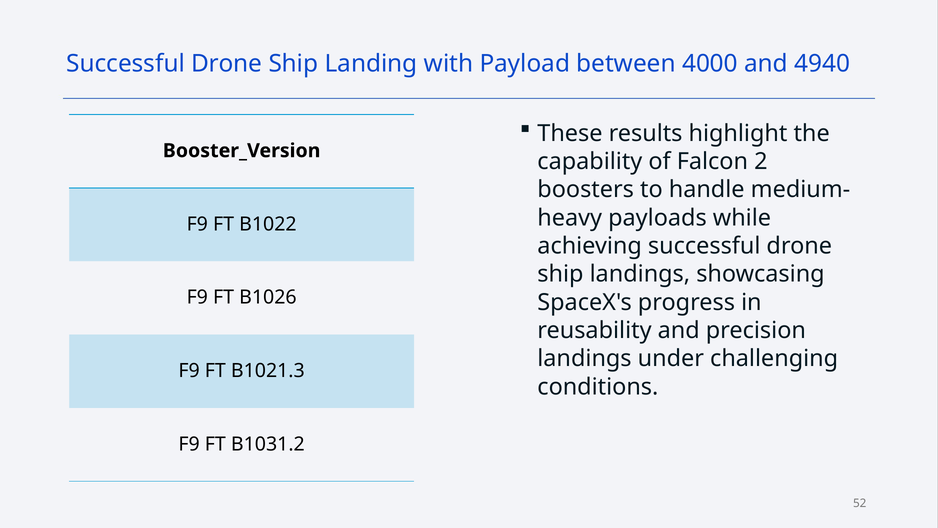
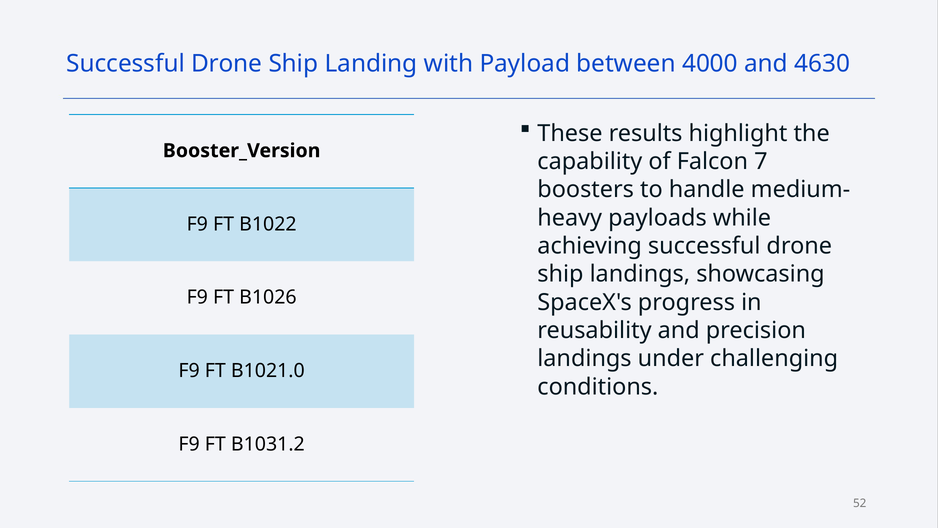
4940: 4940 -> 4630 (822, 63)
2: 2 -> 7 (761, 161)
B1021.3: B1021.3 -> B1021.0 (268, 370)
